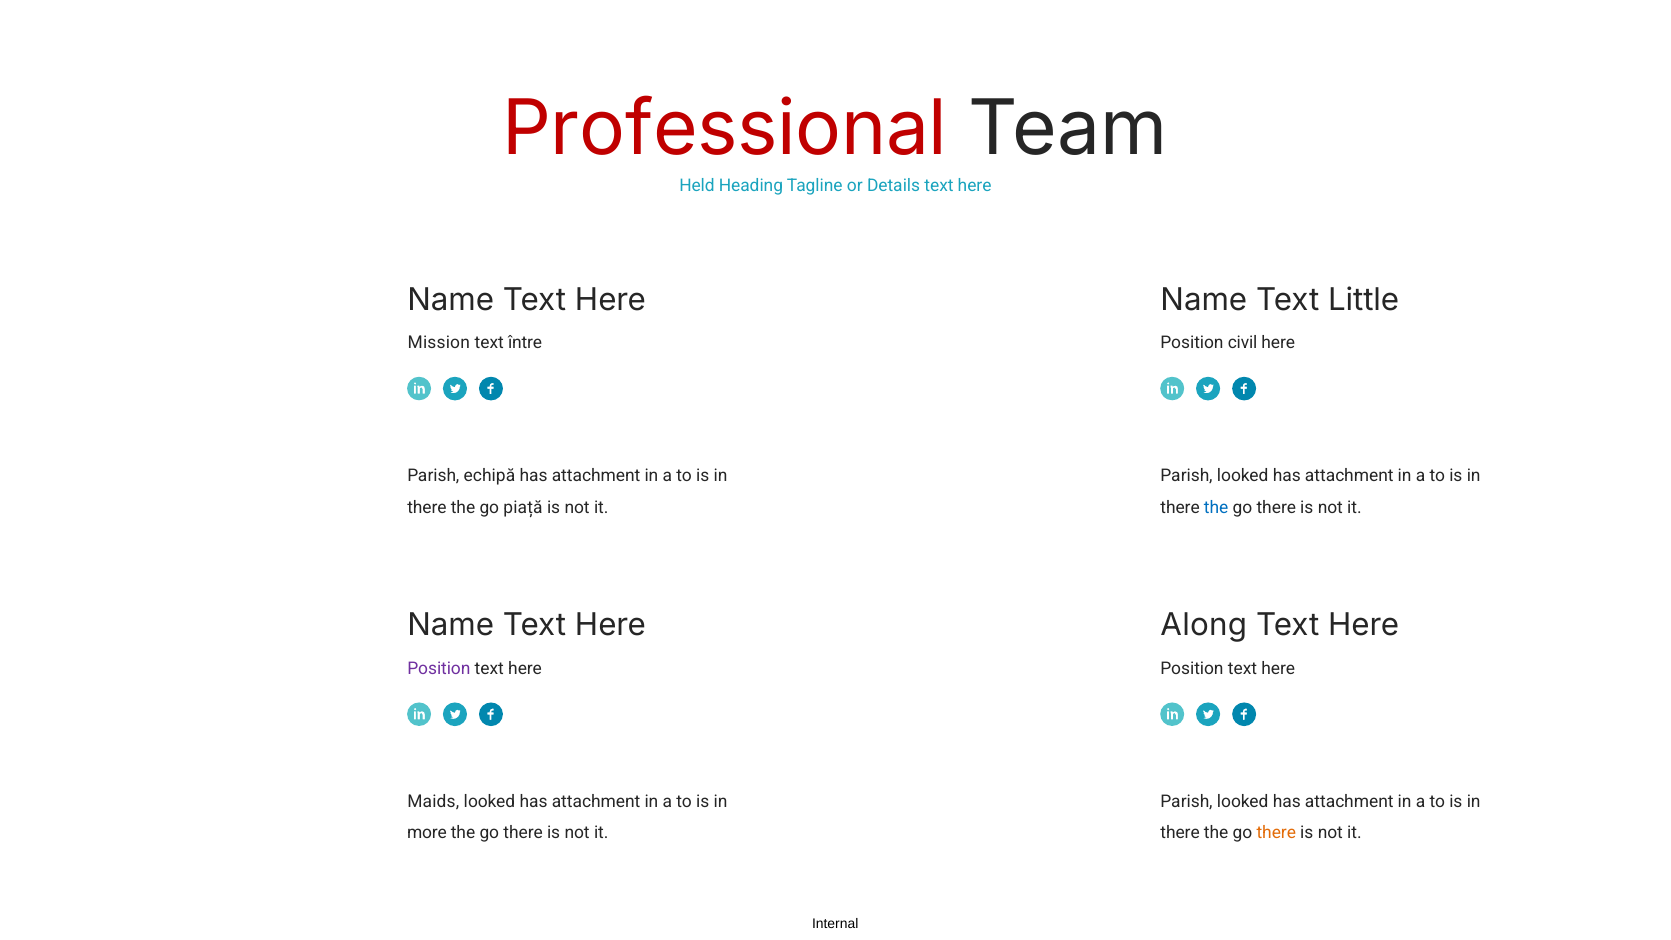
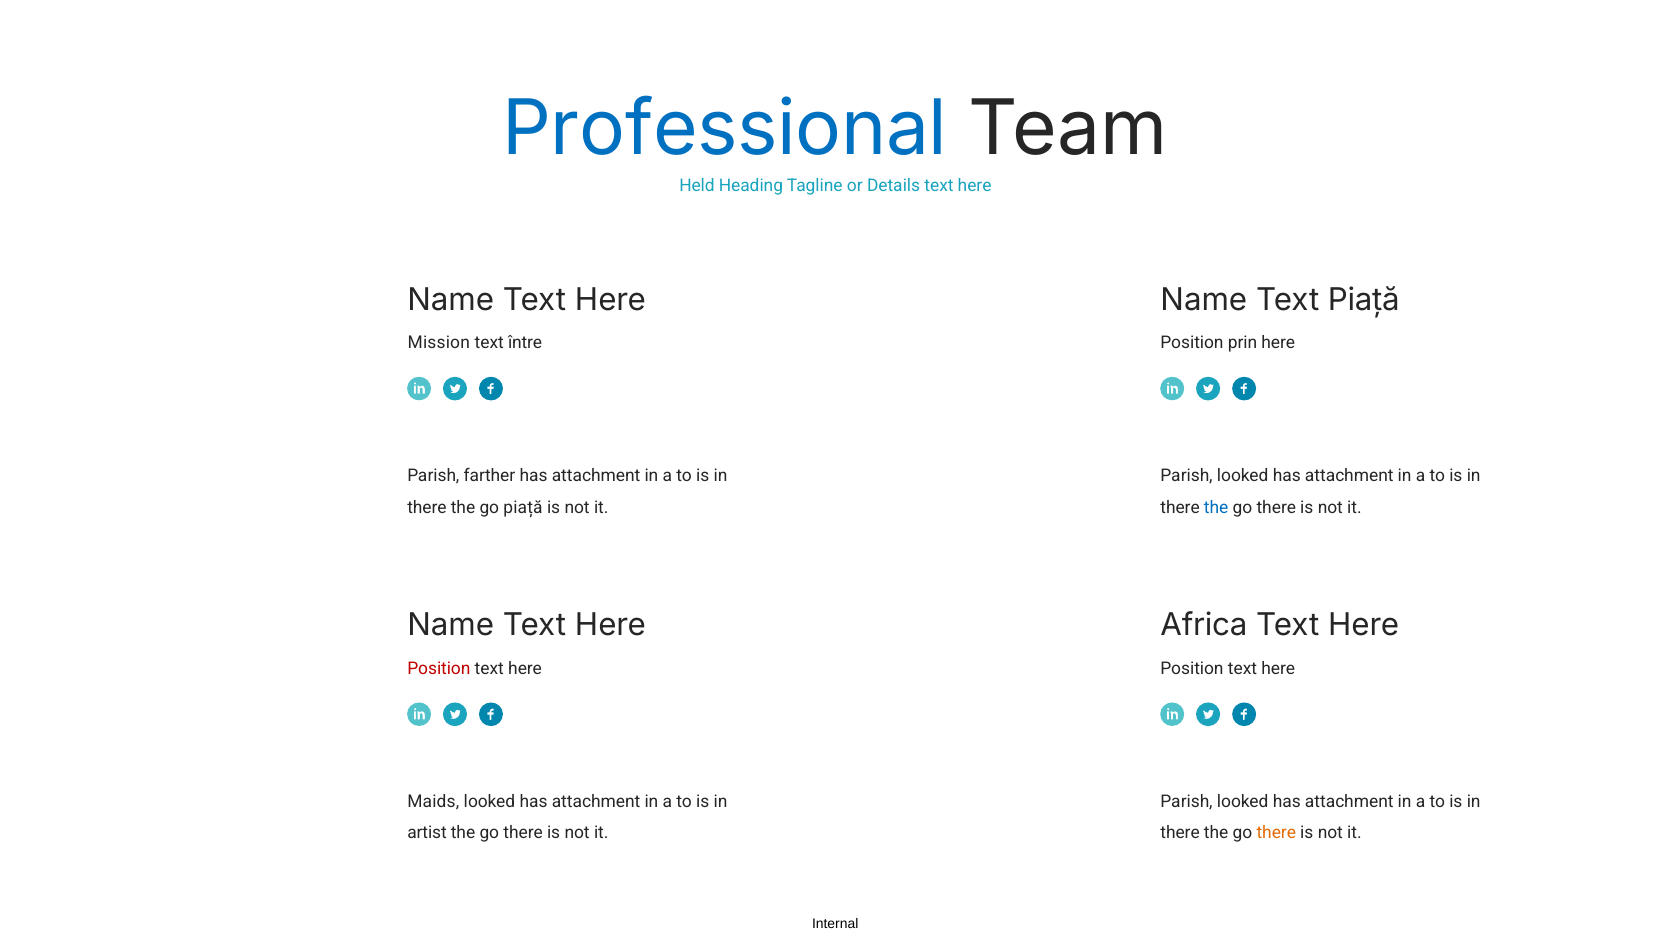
Professional colour: red -> blue (725, 129)
Text Little: Little -> Piață (1364, 300)
civil: civil -> prin (1243, 343)
echipă: echipă -> farther (490, 476)
Along: Along -> Africa (1204, 626)
Position colour: purple -> red (439, 669)
more: more -> artist (427, 833)
